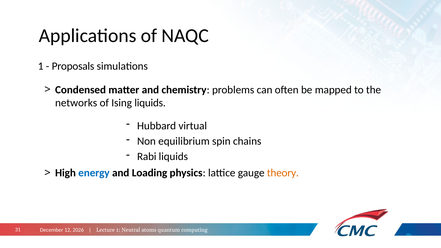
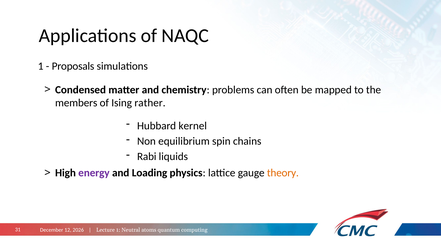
networks: networks -> members (76, 103)
Ising liquids: liquids -> rather (150, 103)
virtual: virtual -> kernel (193, 126)
energy colour: blue -> purple (94, 173)
